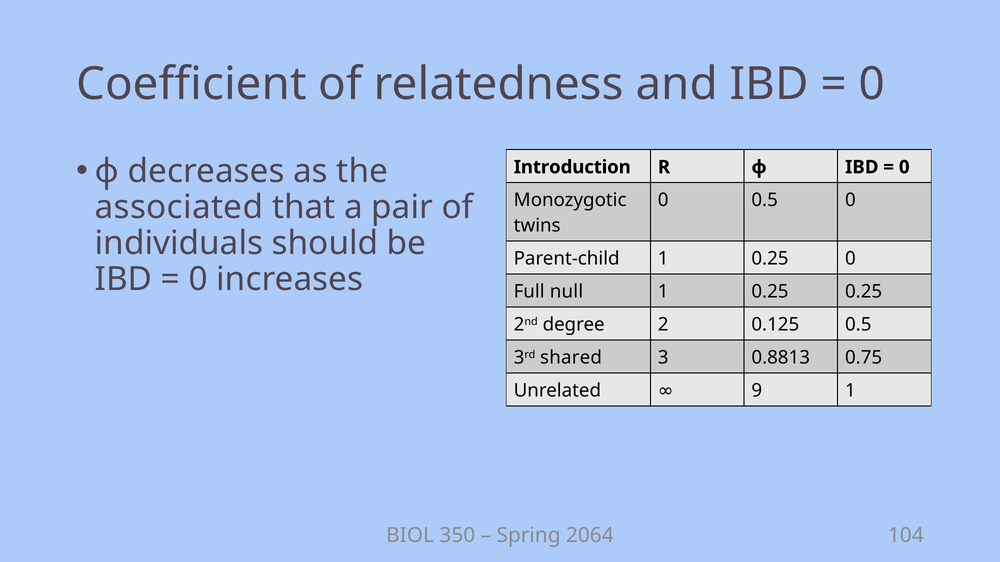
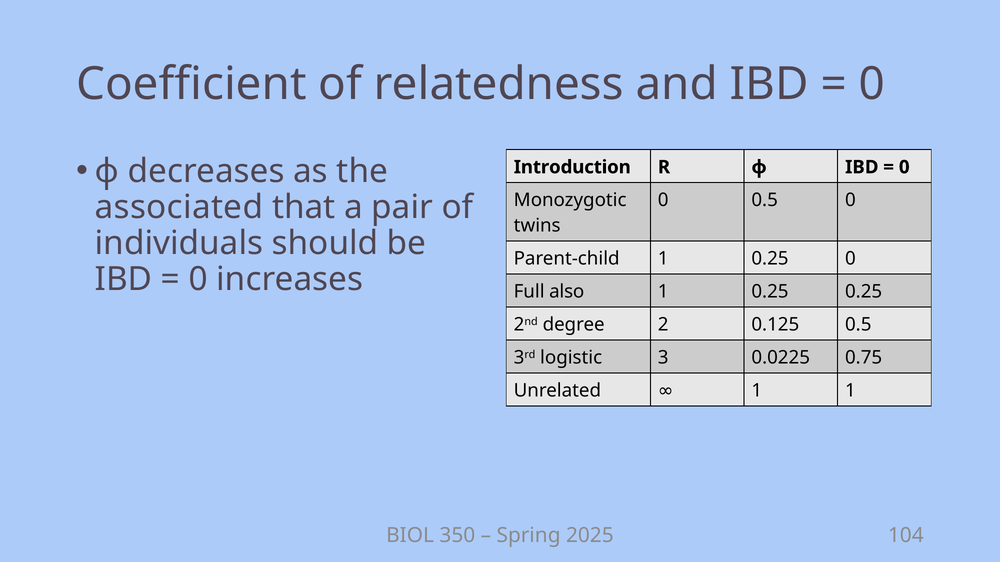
null: null -> also (567, 292)
shared: shared -> logistic (571, 358)
0.8813: 0.8813 -> 0.0225 (781, 358)
9: 9 -> 1 (757, 391)
2064: 2064 -> 2025 (590, 536)
